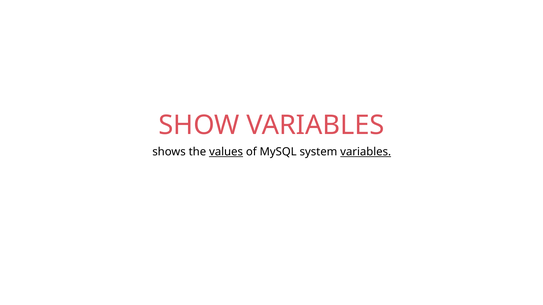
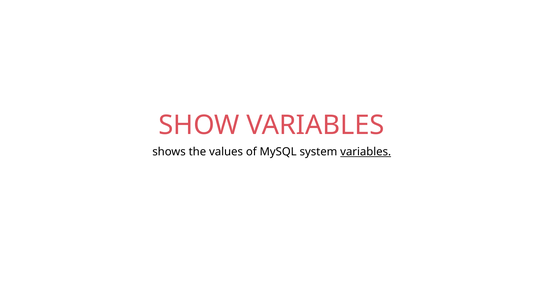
values underline: present -> none (226, 152)
